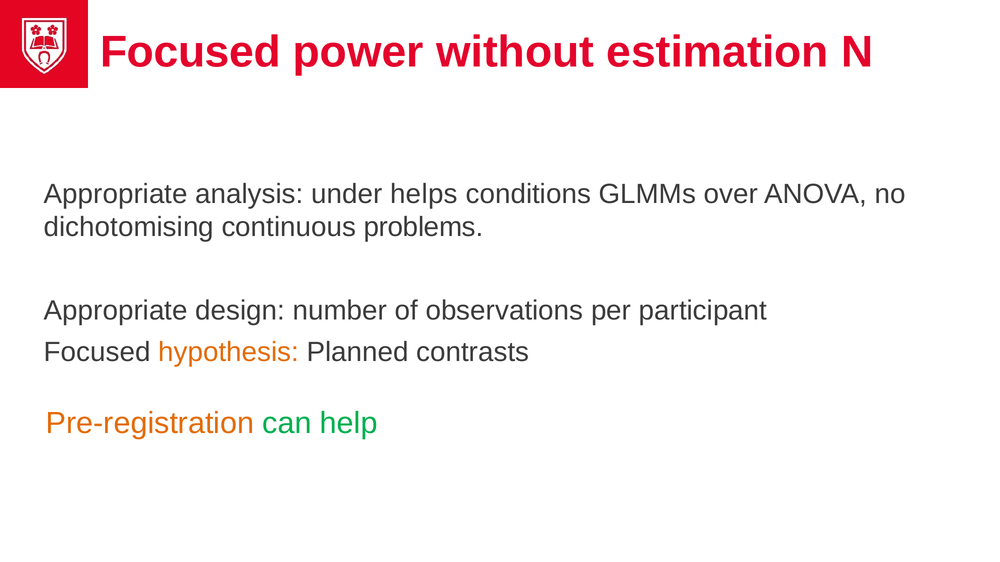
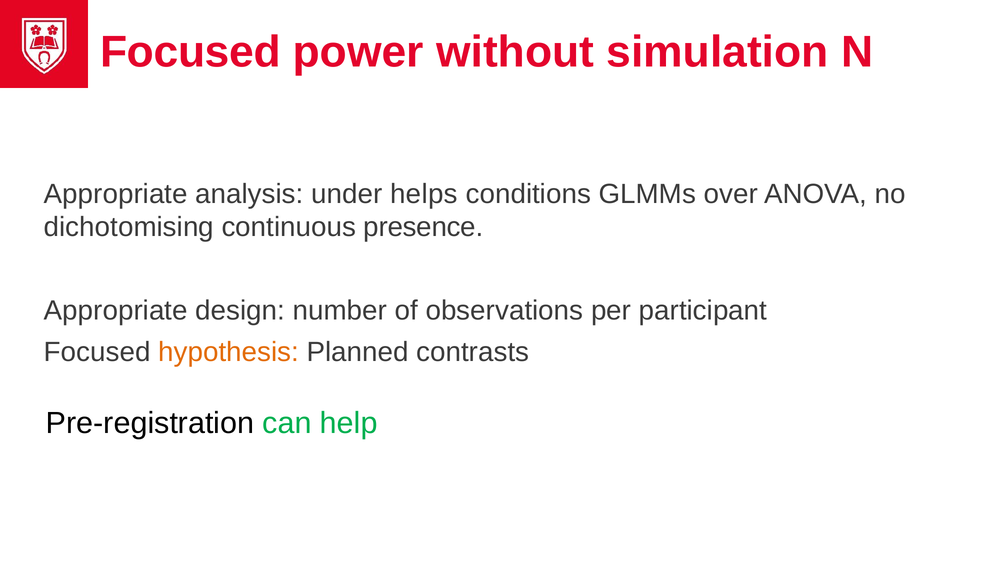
estimation: estimation -> simulation (717, 52)
problems: problems -> presence (423, 227)
Pre-registration colour: orange -> black (150, 424)
